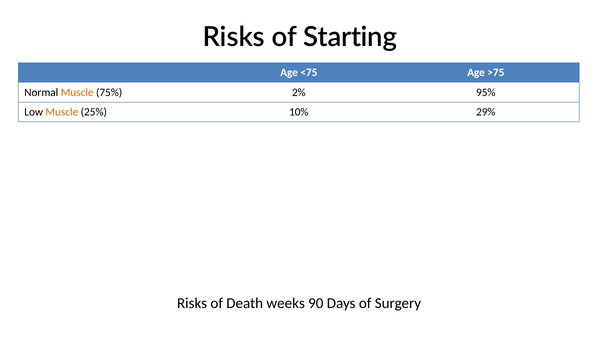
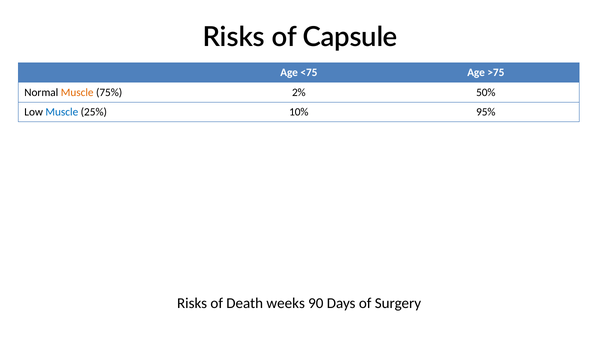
Starting: Starting -> Capsule (350, 37)
95%: 95% -> 50% (486, 92)
Muscle colour: orange -> blue (62, 112)
29%: 29% -> 95% (486, 112)
